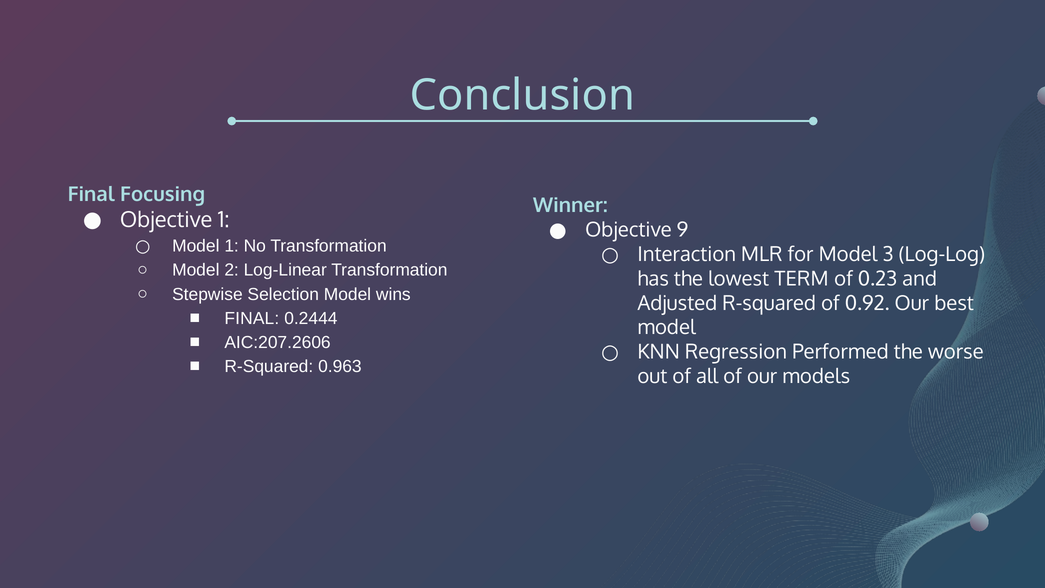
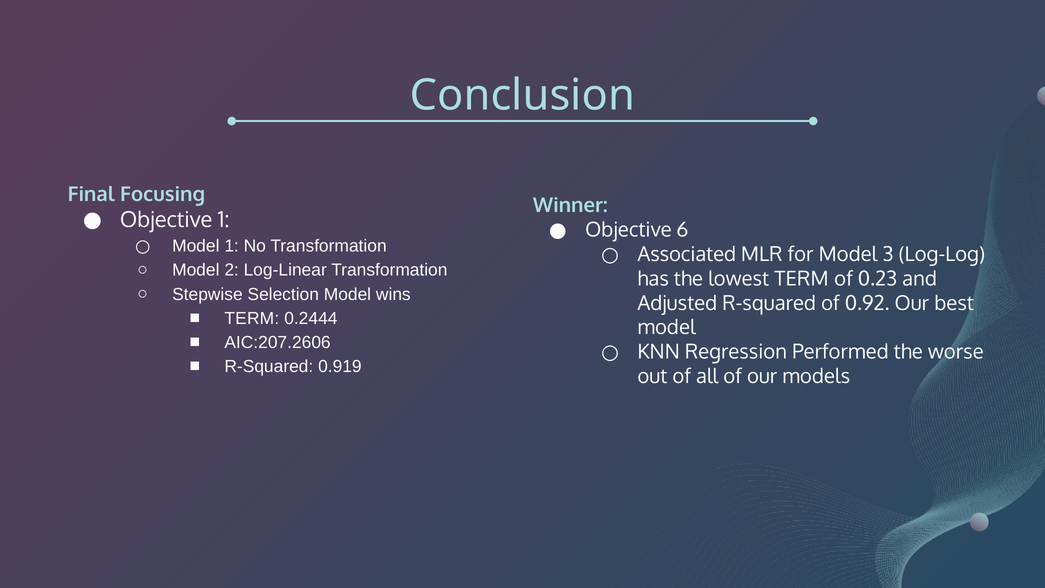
9: 9 -> 6 (682, 230)
Interaction: Interaction -> Associated (687, 254)
FINAL: FINAL -> TERM (252, 318)
0.963: 0.963 -> 0.919 (340, 366)
